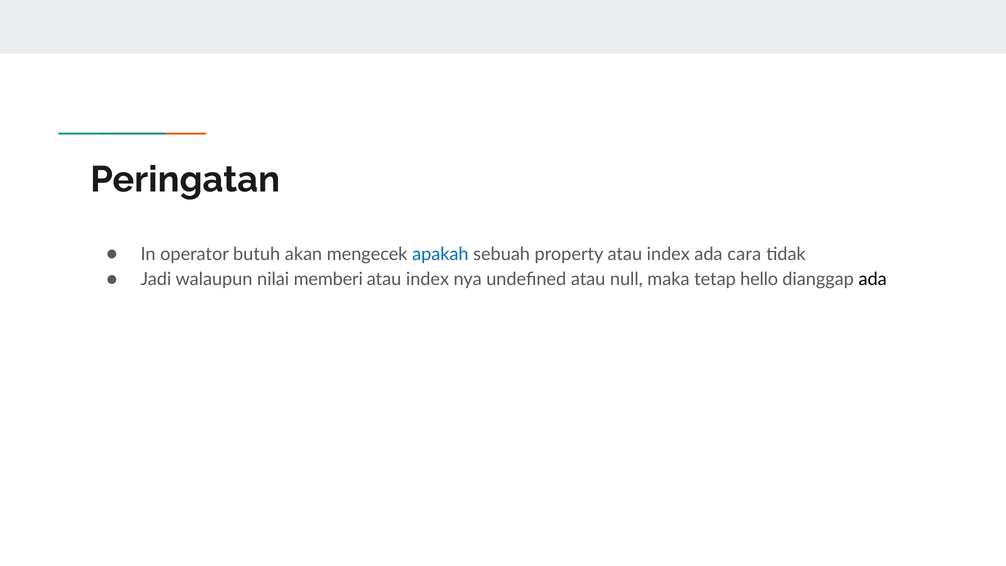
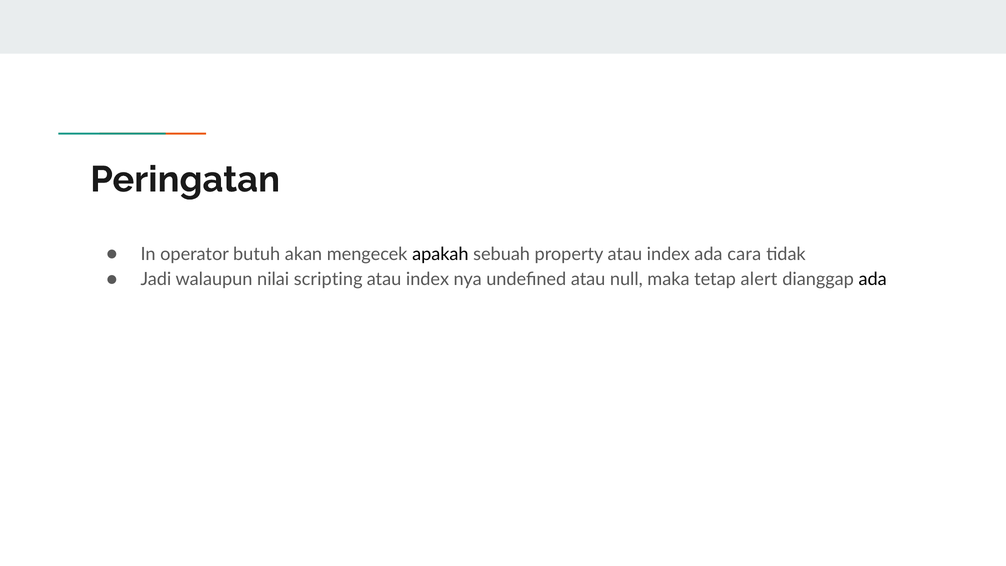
apakah colour: blue -> black (440, 254)
memberi: memberi -> scripting (328, 279)
hello: hello -> alert (759, 279)
